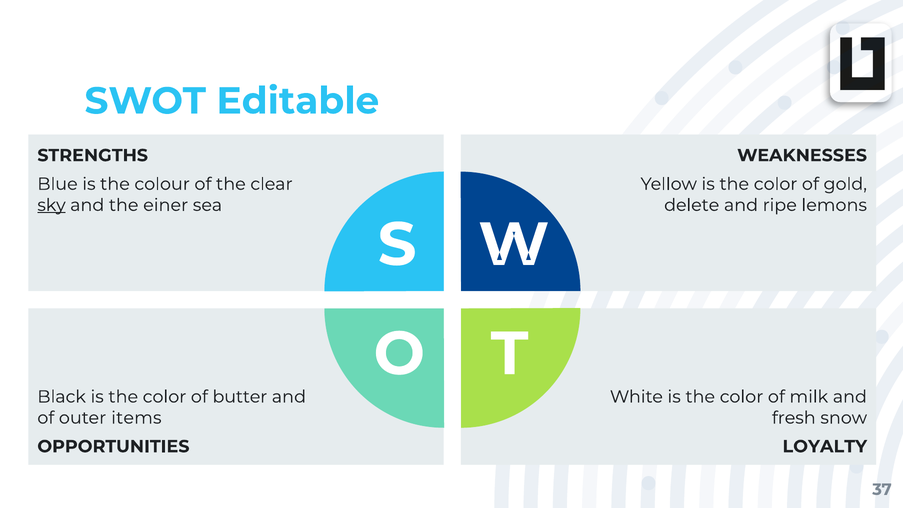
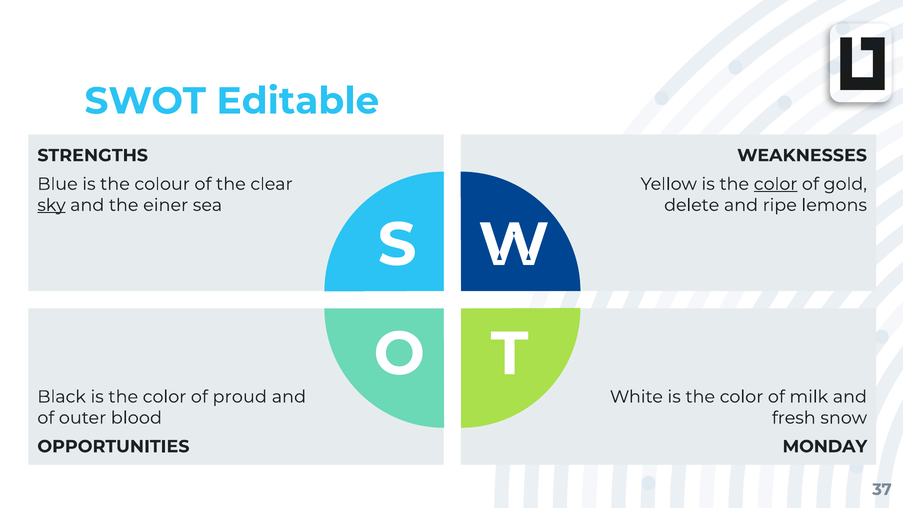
color underline: none -> present (776, 184)
butter: butter -> proud (240, 397)
items: items -> blood (136, 418)
LOYALTY: LOYALTY -> MONDAY (825, 446)
